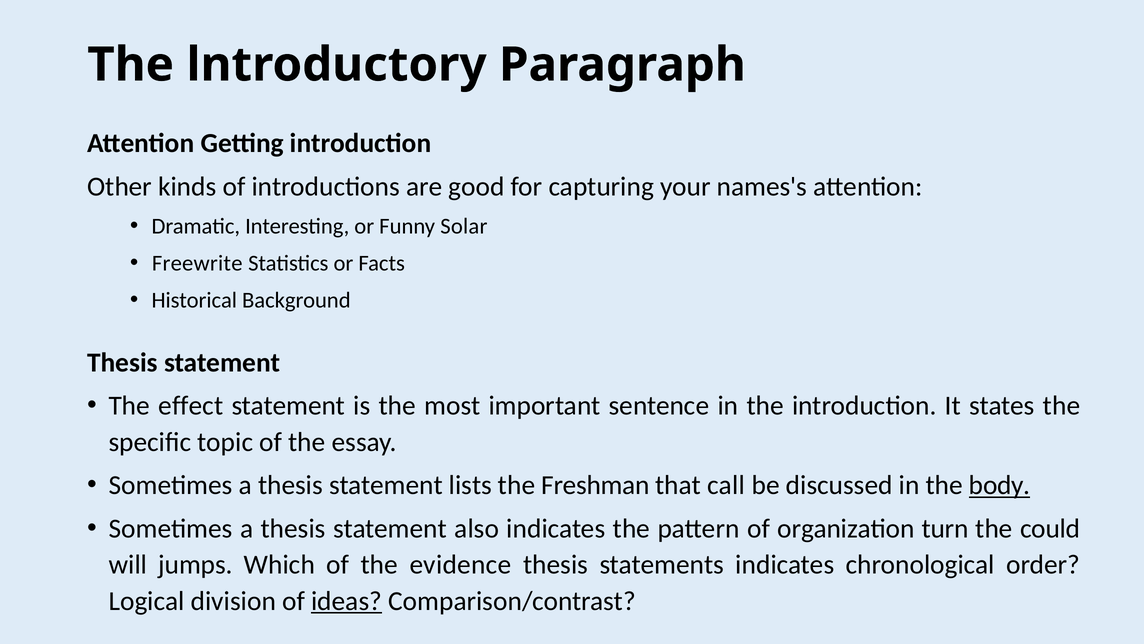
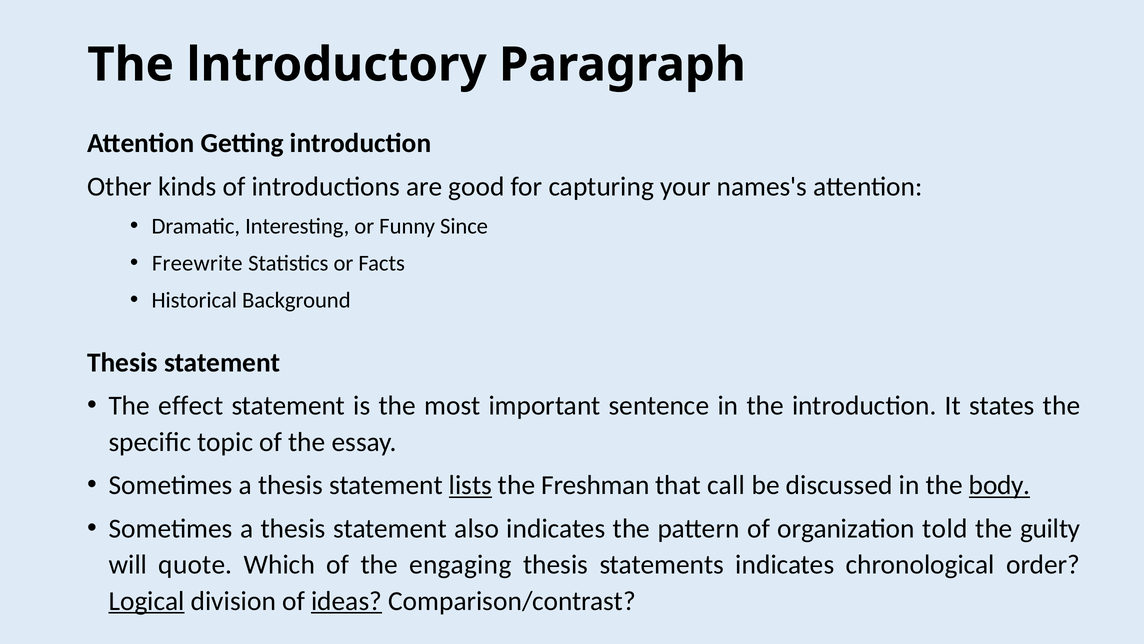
Solar: Solar -> Since (464, 226)
lists underline: none -> present (470, 485)
turn: turn -> told (945, 528)
could: could -> guilty (1050, 528)
jumps: jumps -> quote (195, 564)
evidence: evidence -> engaging (460, 564)
Logical underline: none -> present (147, 601)
